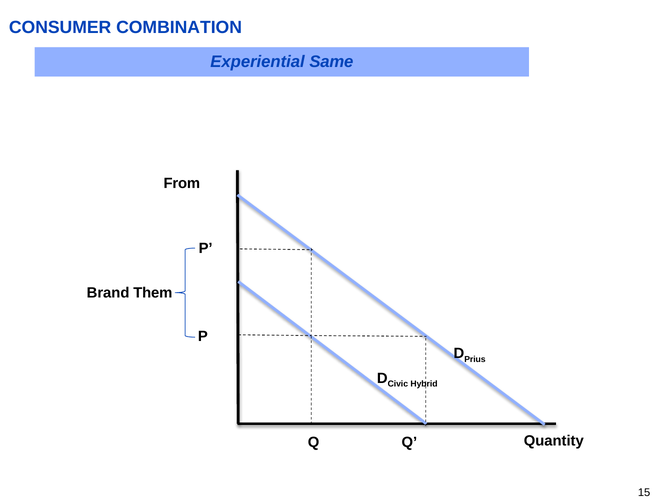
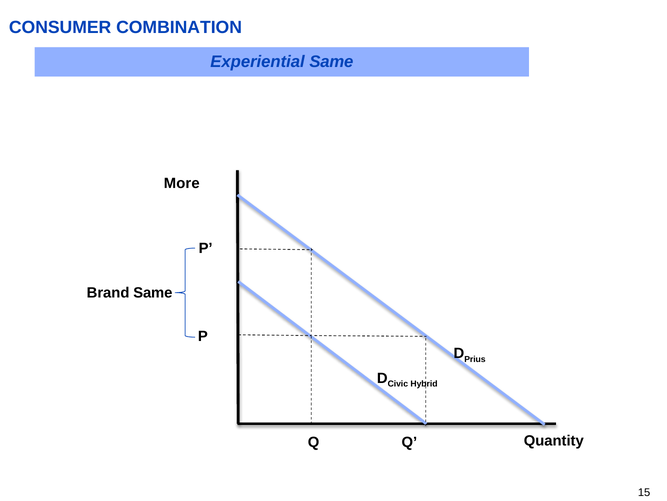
From: From -> More (182, 183)
Brand Them: Them -> Same (153, 292)
